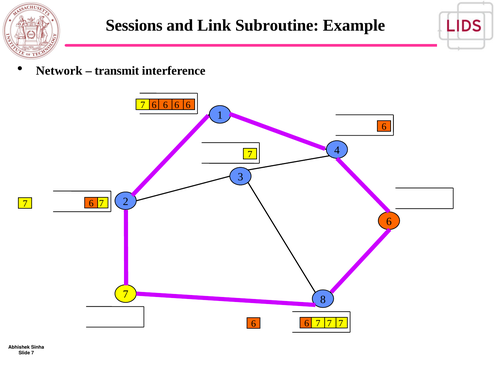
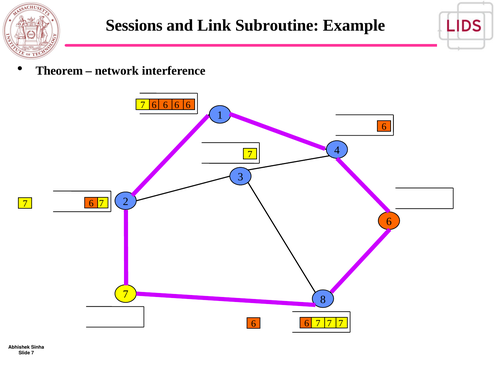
Network: Network -> Theorem (59, 71)
transmit: transmit -> network (117, 71)
